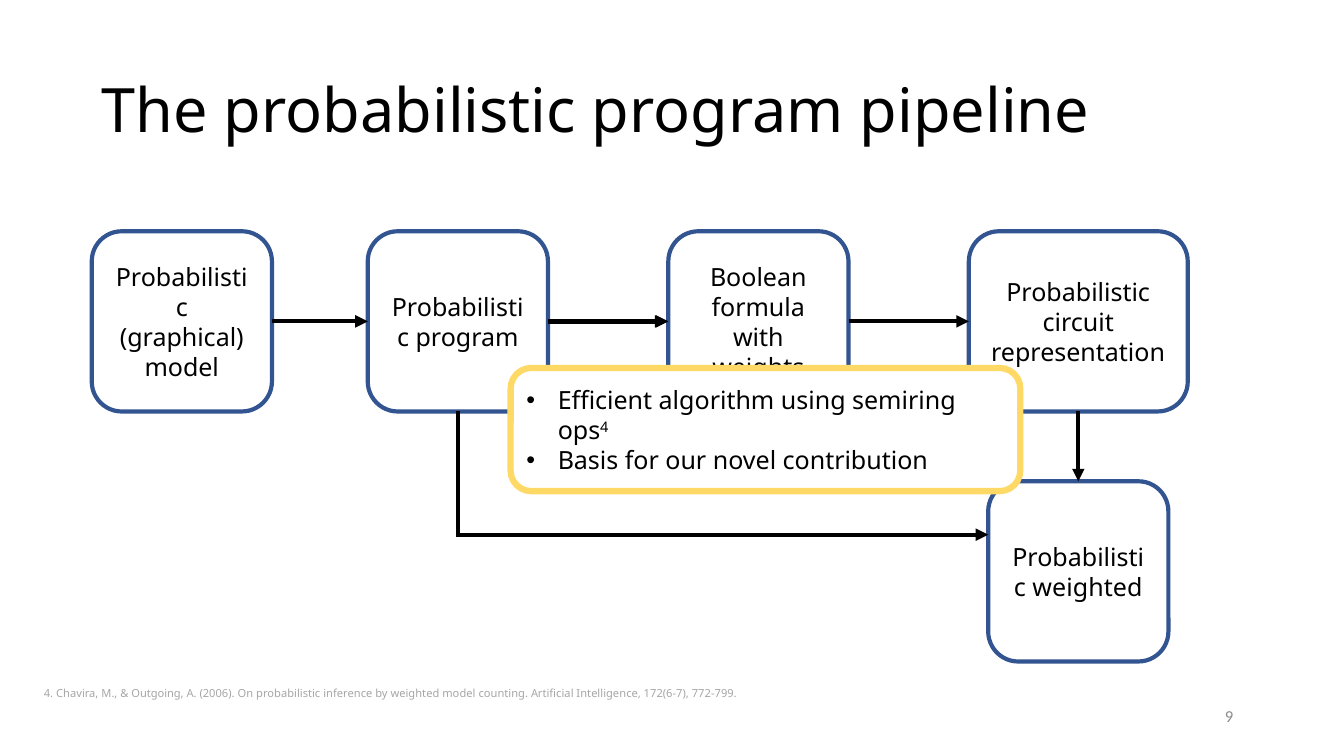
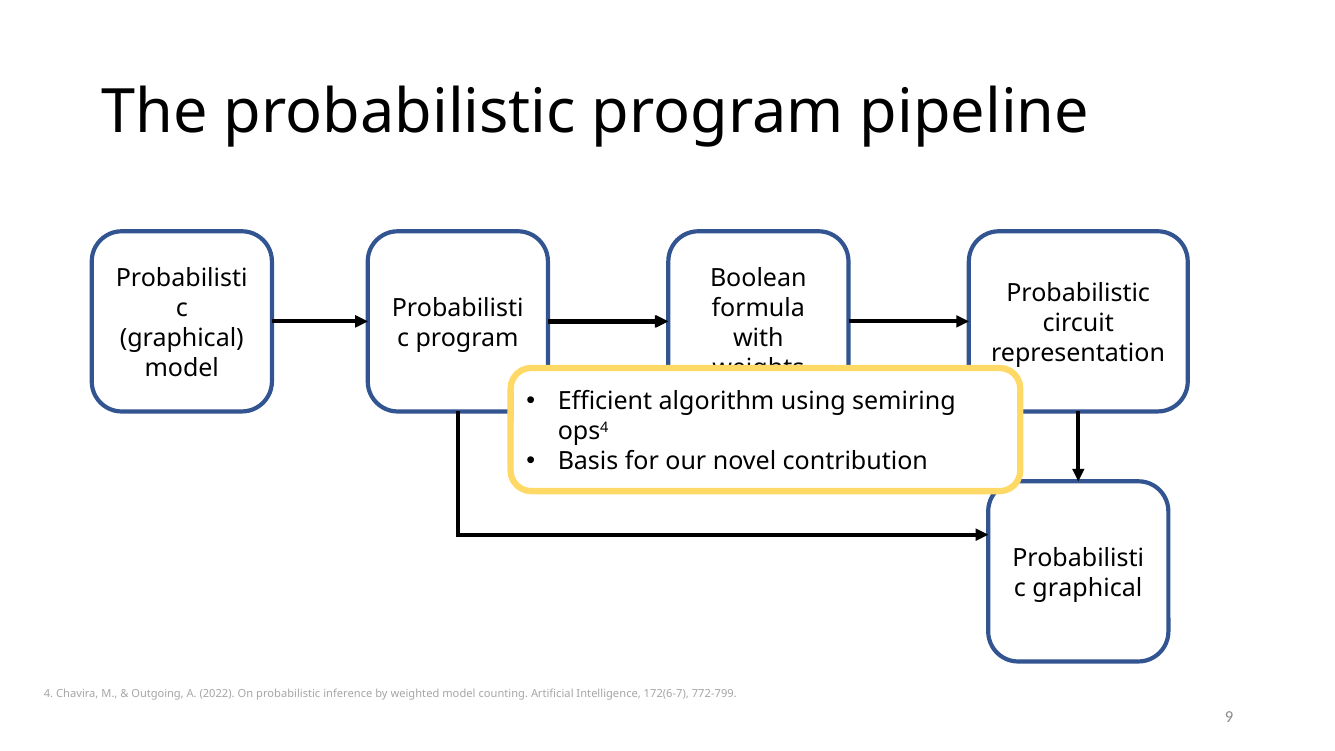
weighted: weighted -> graphical (1087, 588)
2006: 2006 -> 2022 (217, 694)
